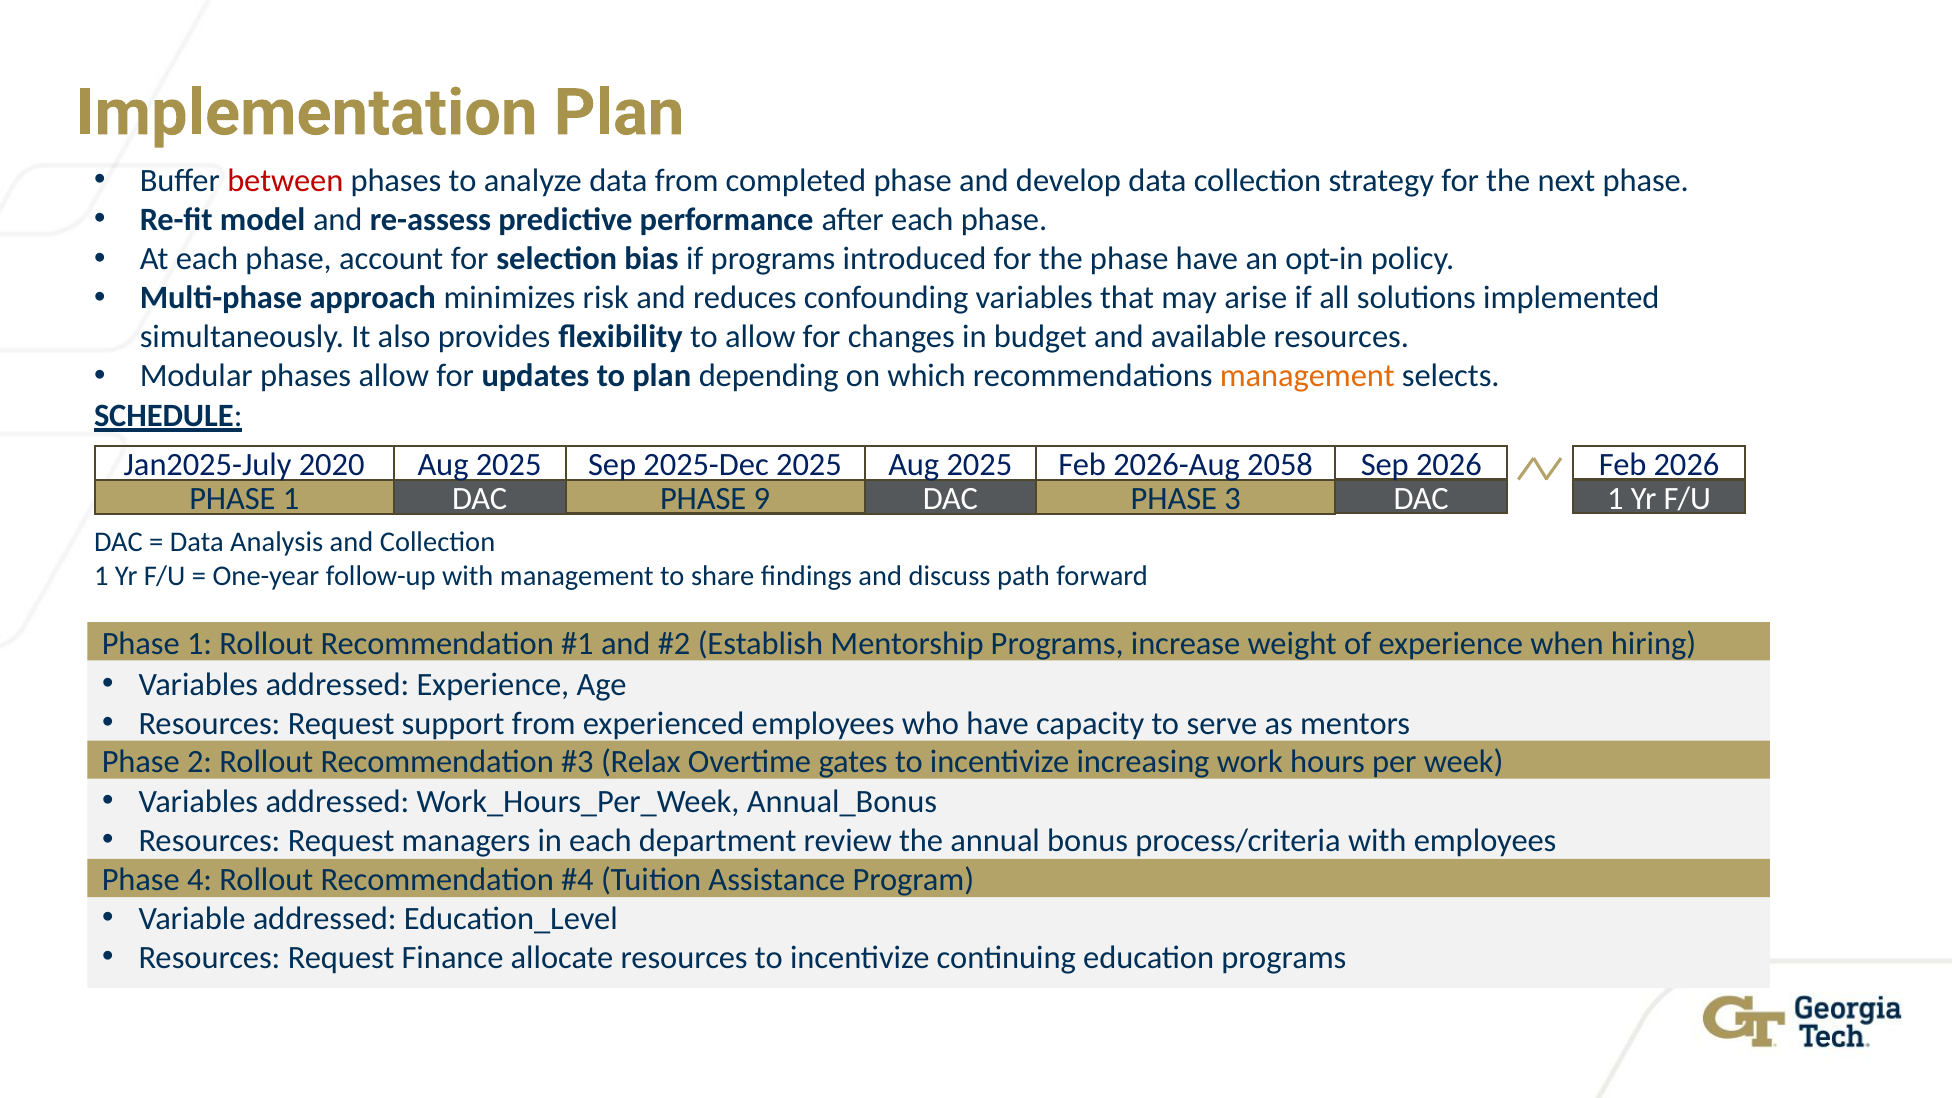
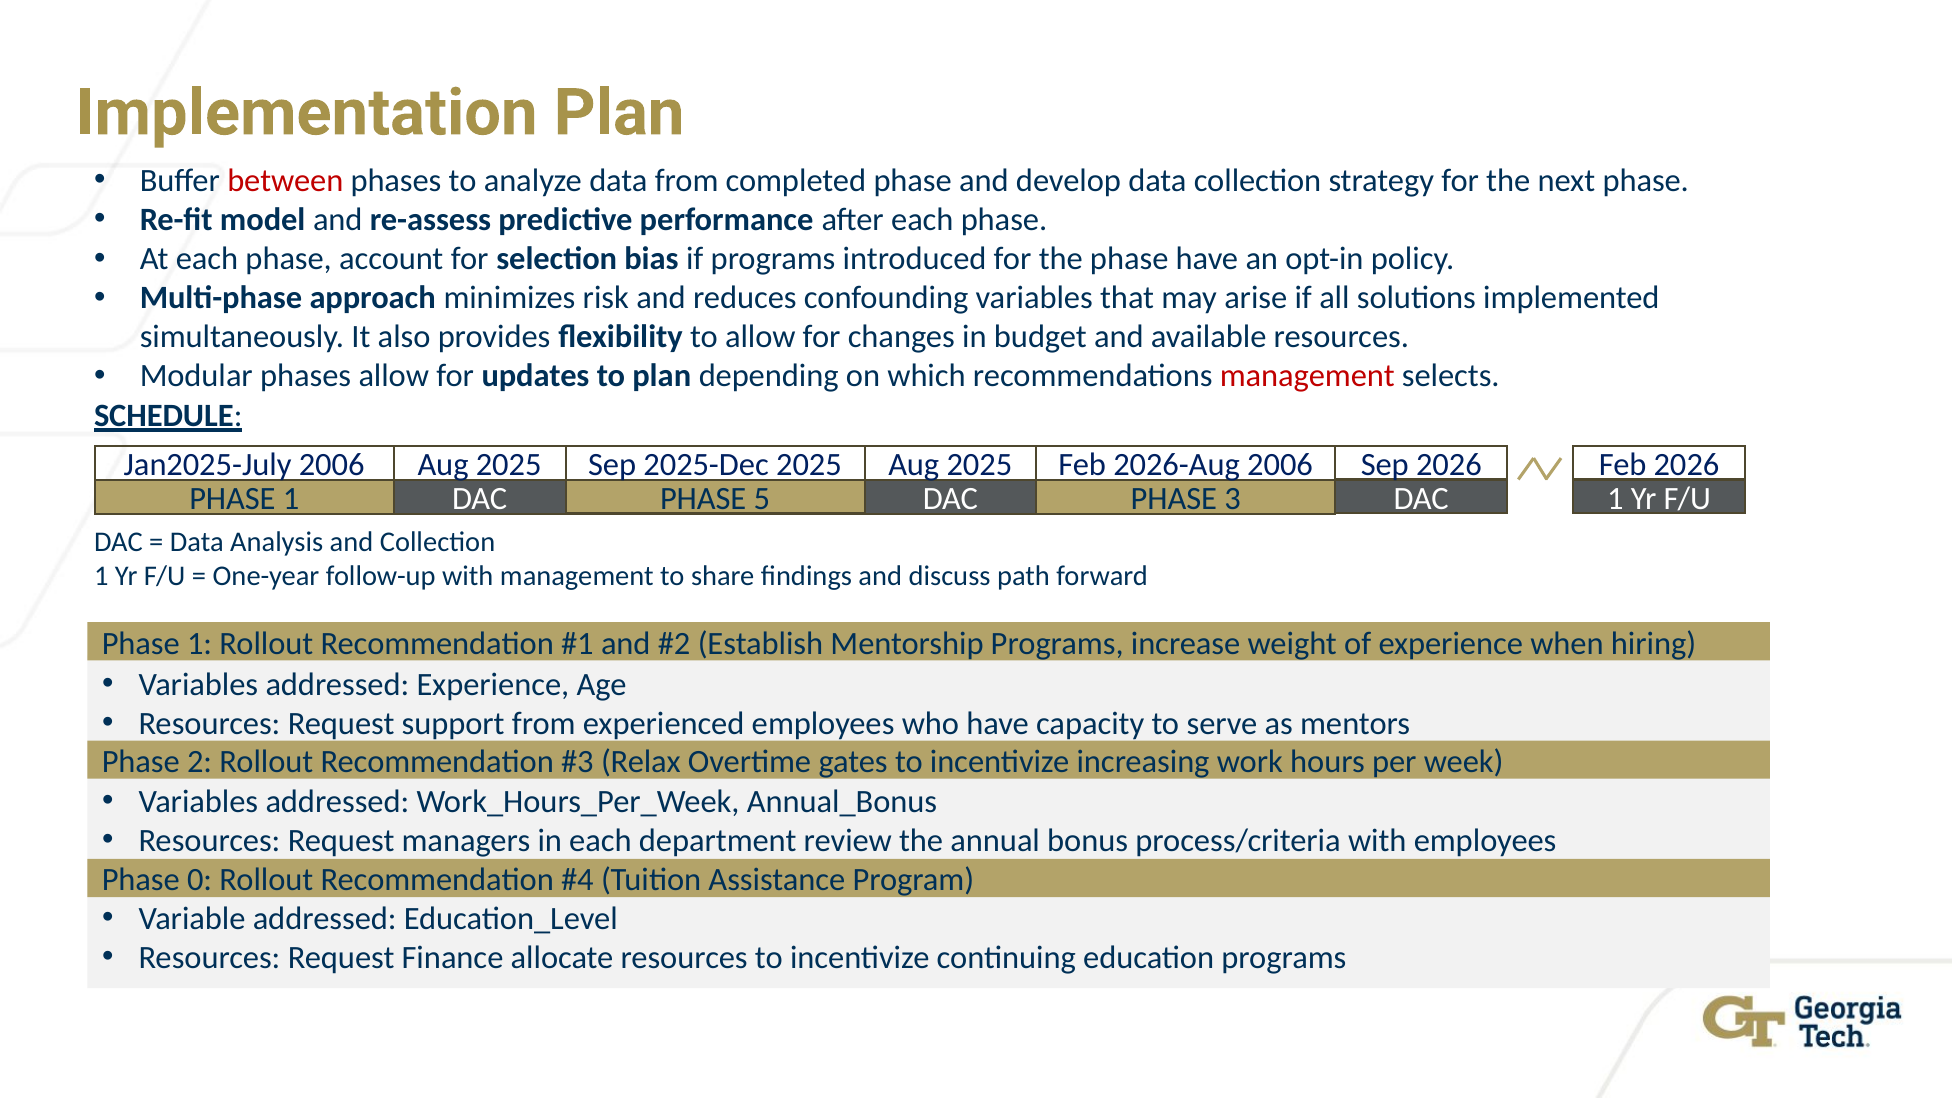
management colour: orange -> red (1307, 376)
Jan2025-July 2020: 2020 -> 2006 (332, 465)
2026-Aug 2058: 2058 -> 2006 (1280, 465)
9: 9 -> 5 (762, 499)
4: 4 -> 0 (200, 880)
